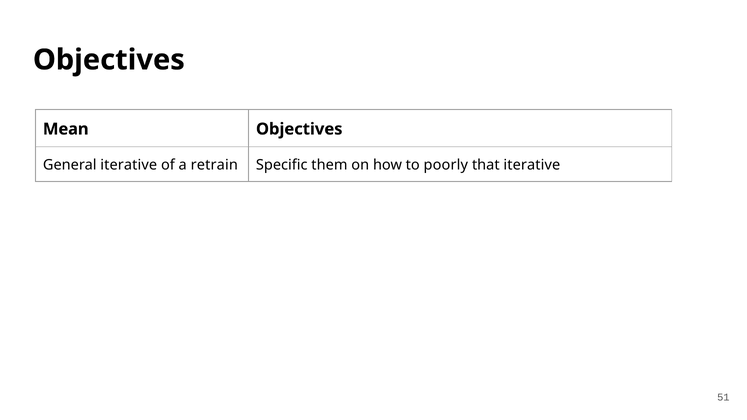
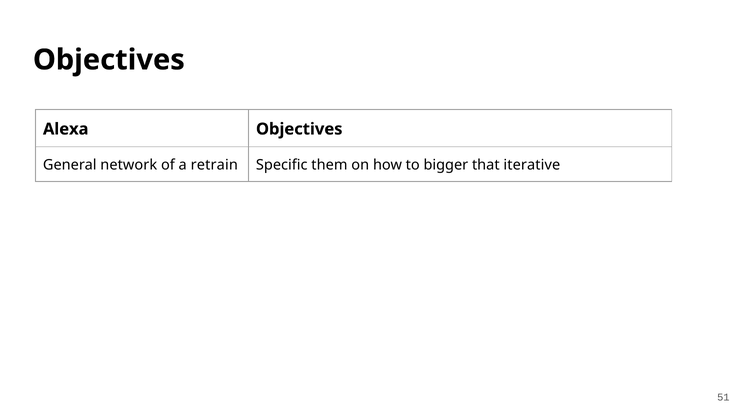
Mean: Mean -> Alexa (66, 129)
General iterative: iterative -> network (129, 165)
poorly: poorly -> bigger (446, 165)
